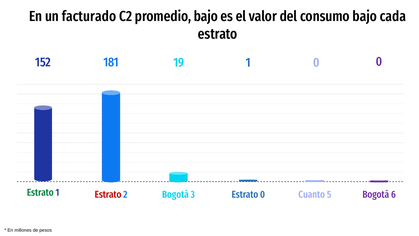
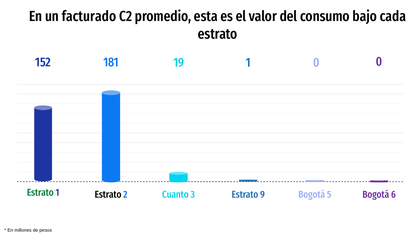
promedio bajo: bajo -> esta (206, 16)
Estrato colour: red -> black (108, 194)
Bogotá: Bogotá -> Cuanto (175, 194)
Estrato 0: 0 -> 9 (262, 194)
Cuanto: Cuanto -> Bogotá (312, 194)
